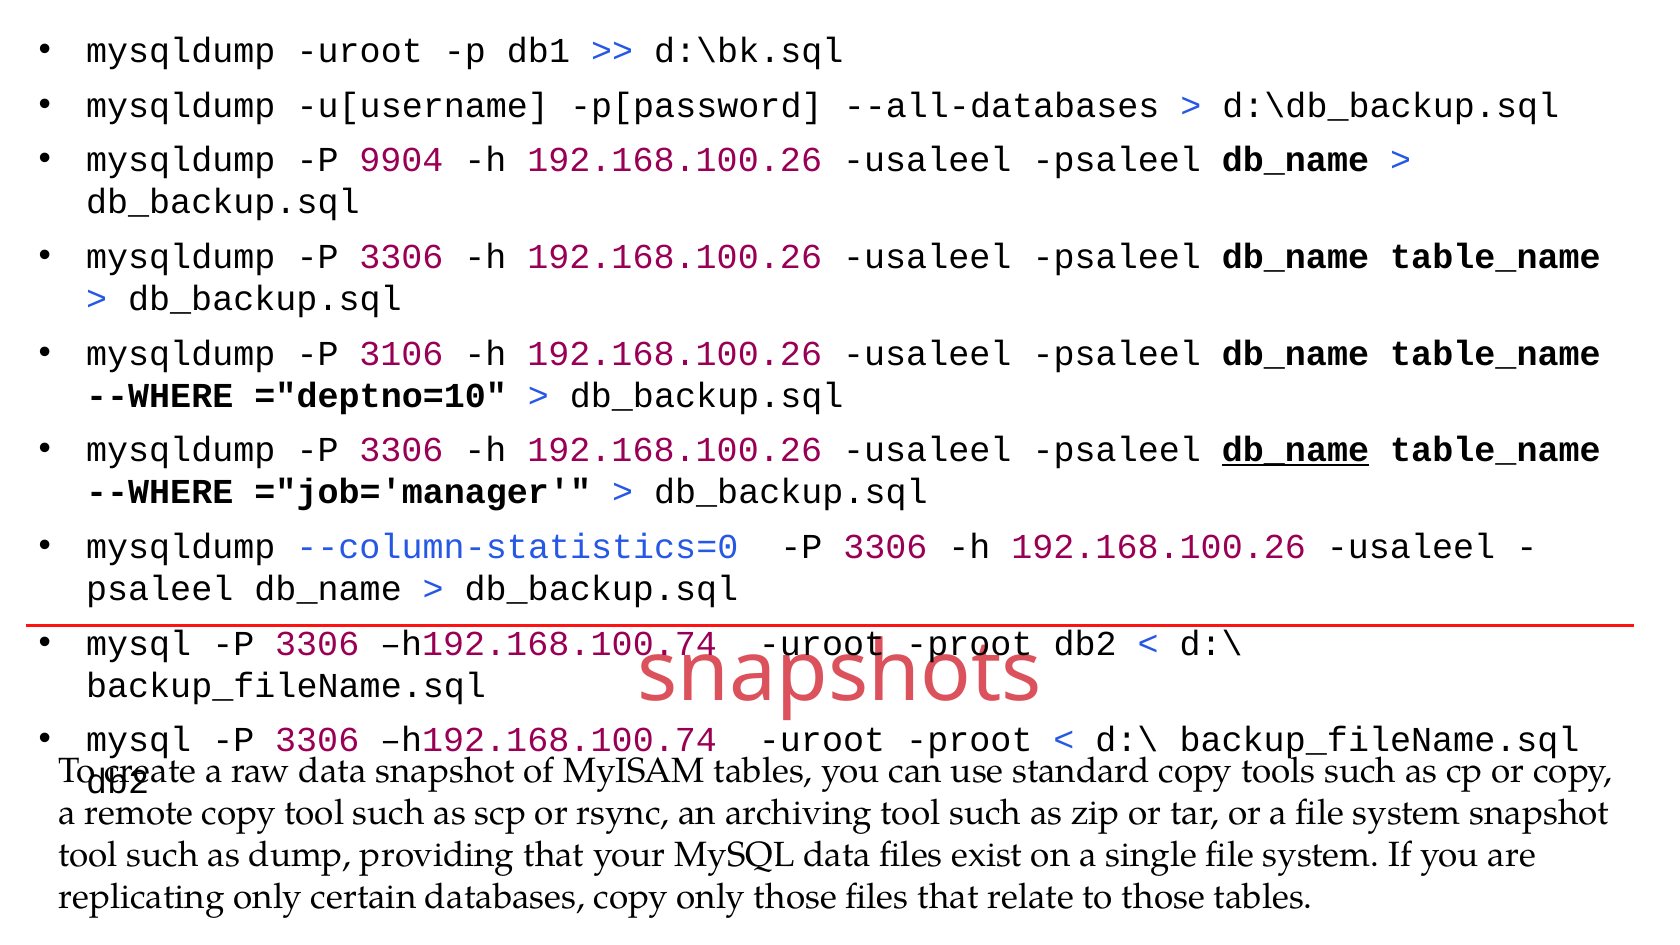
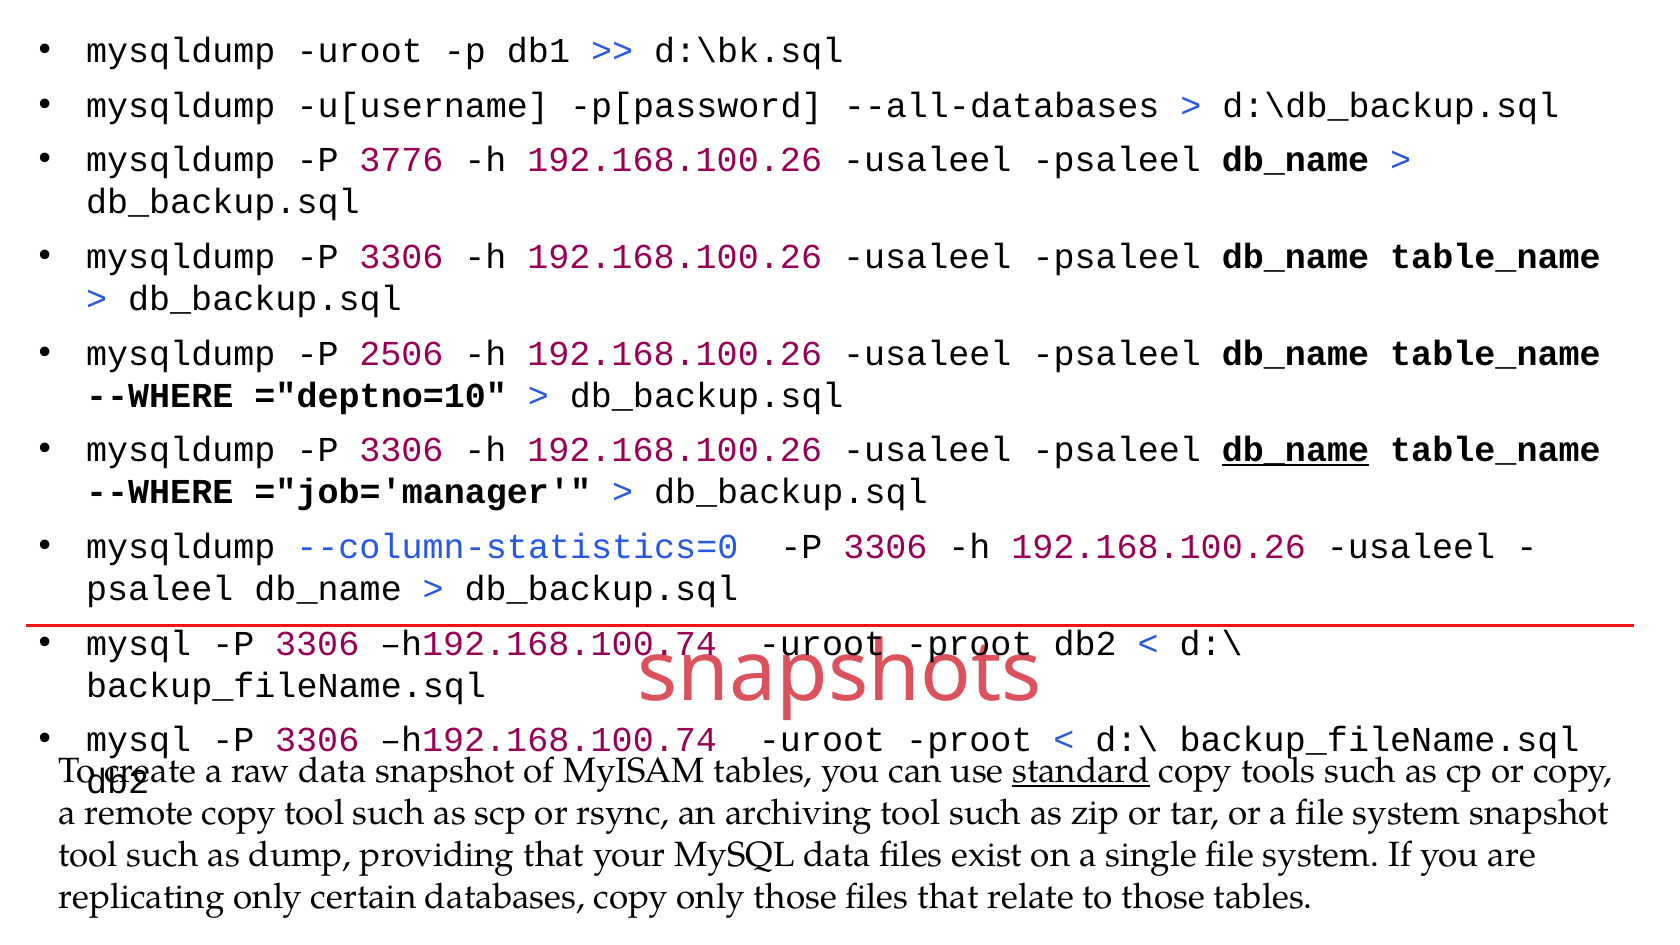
9904: 9904 -> 3776 (401, 160)
3106: 3106 -> 2506 (401, 354)
standard underline: none -> present (1081, 771)
